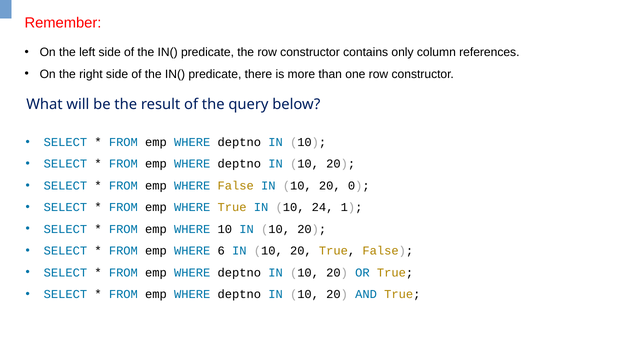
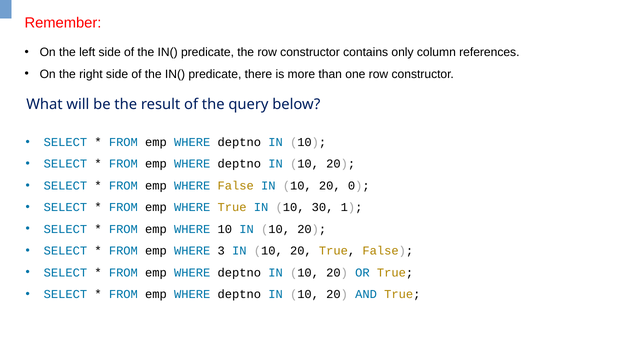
24: 24 -> 30 (323, 208)
6: 6 -> 3 (221, 251)
